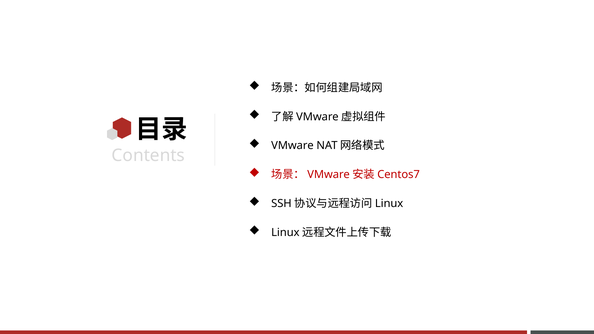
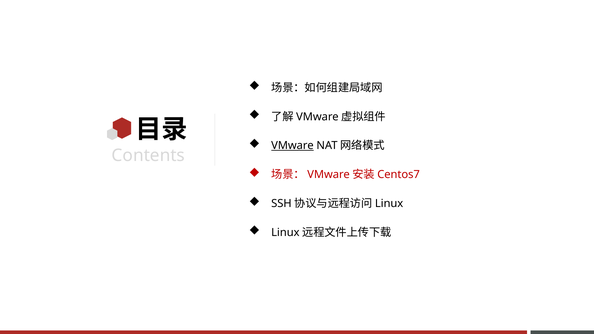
VMware underline: none -> present (292, 146)
